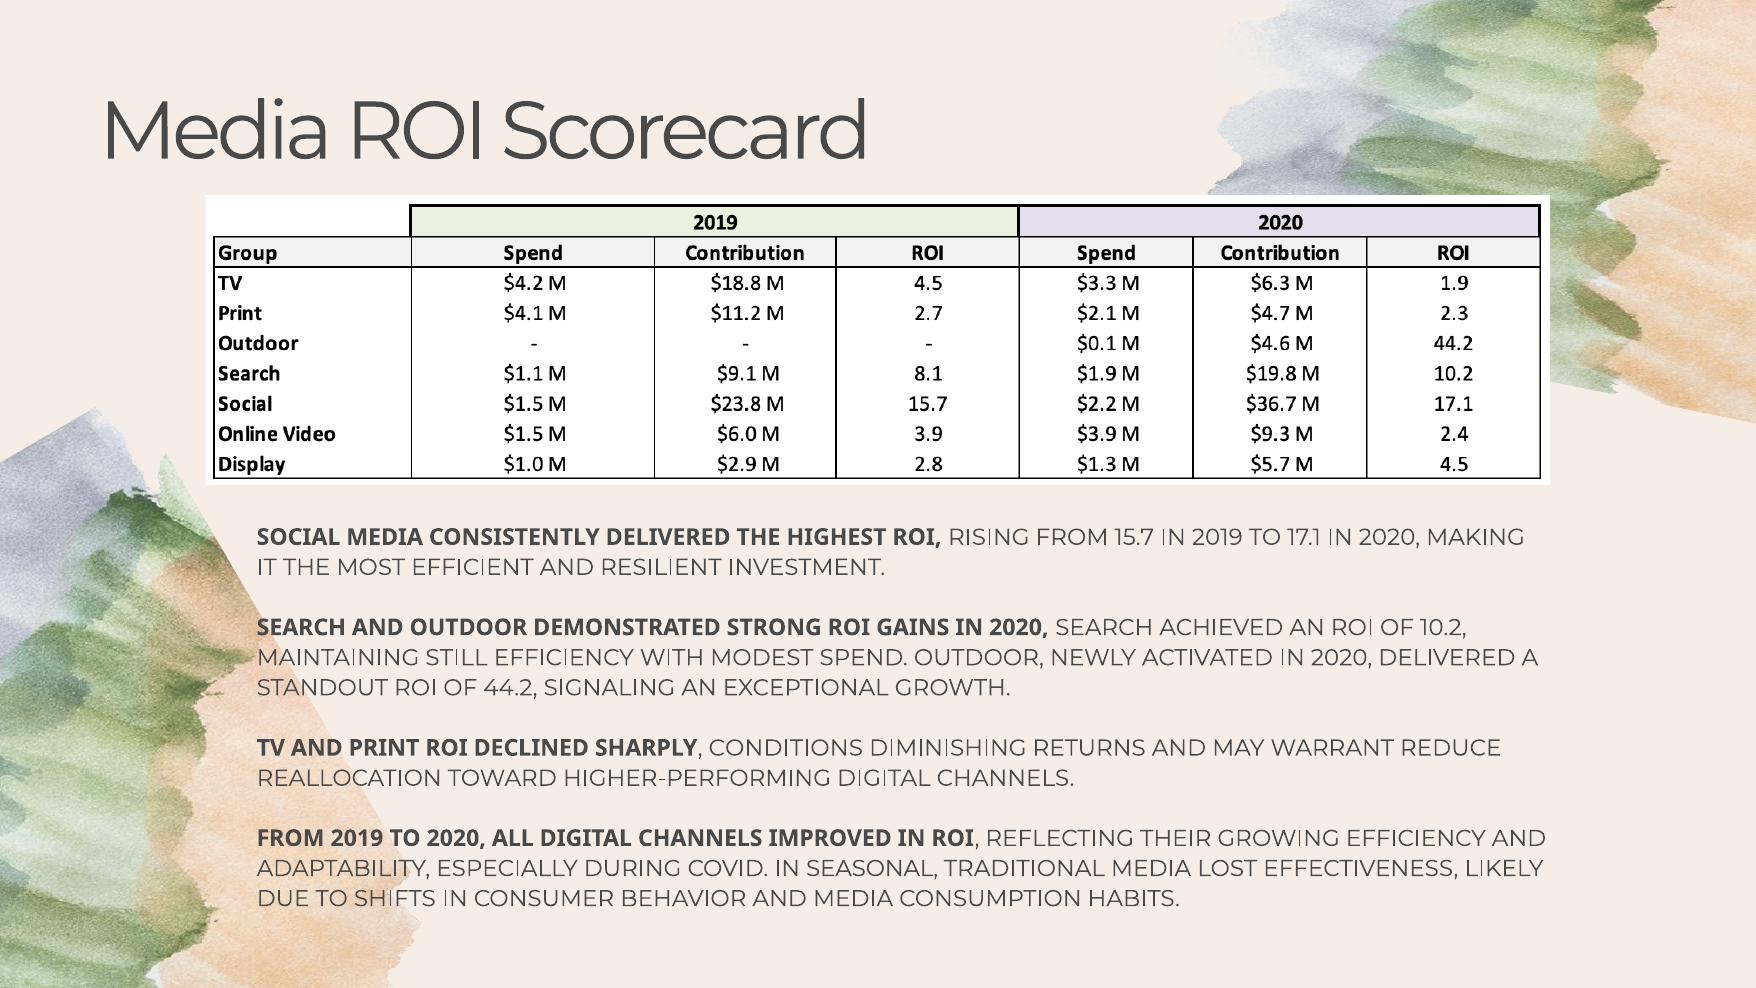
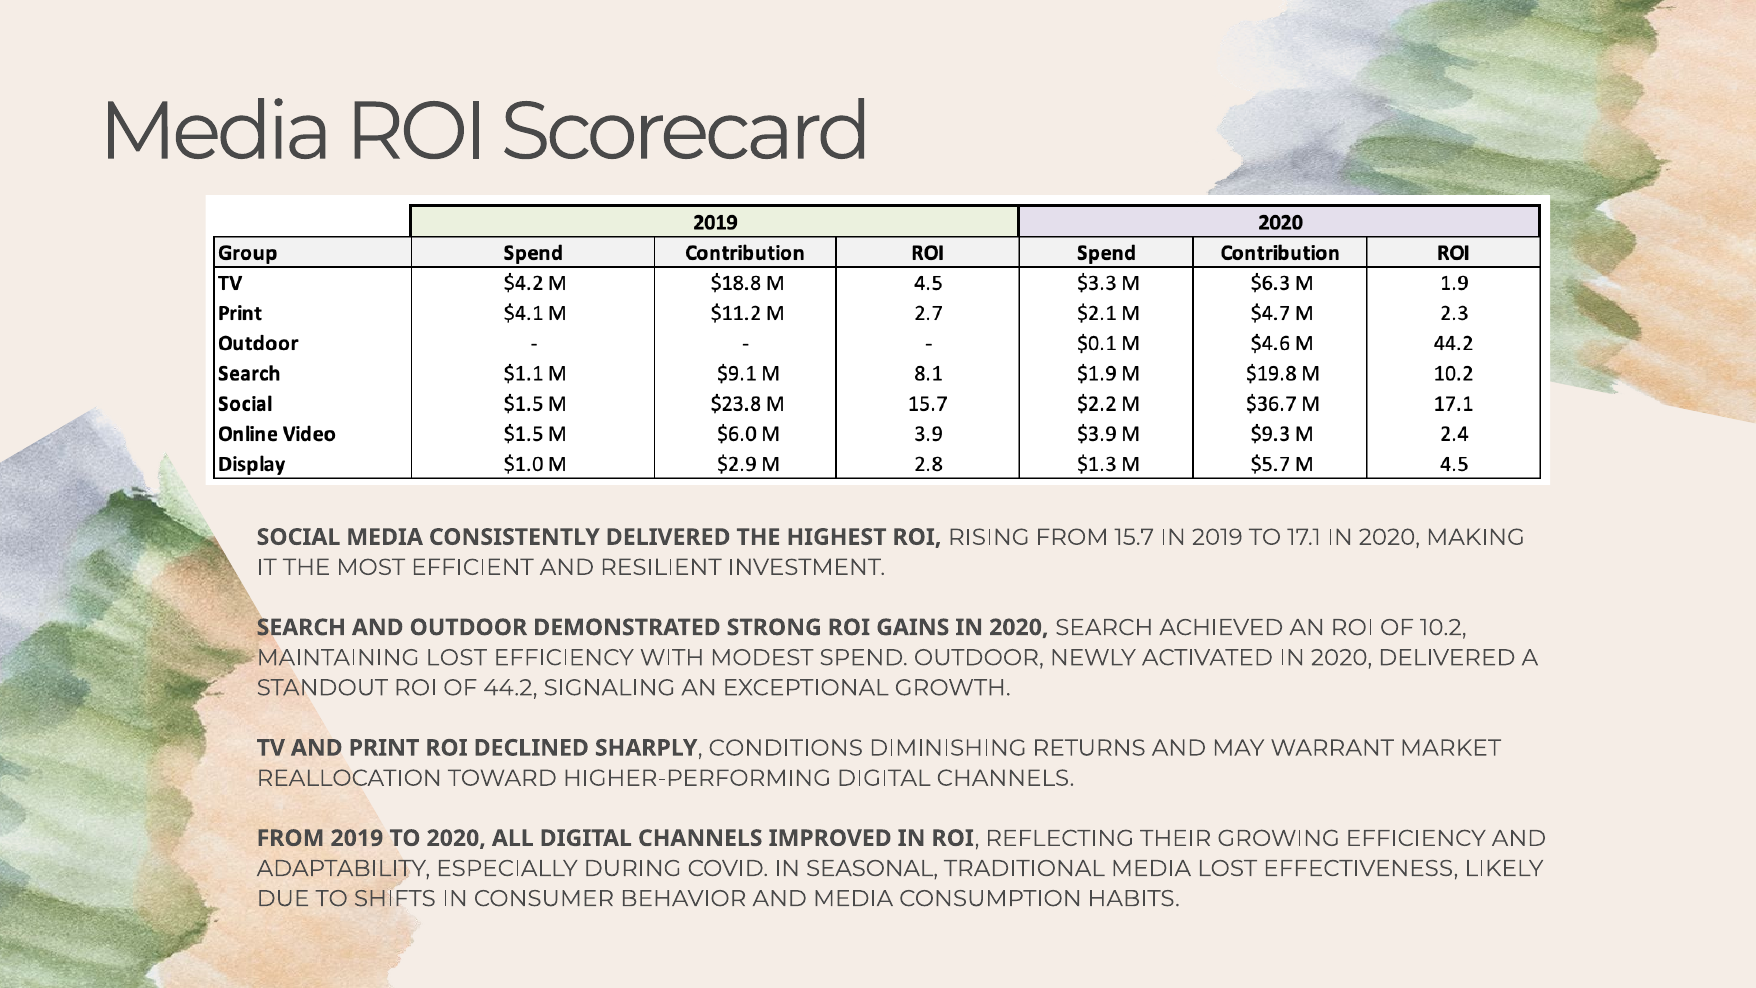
MAINTAINING STILL: STILL -> LOST (456, 657)
REDUCE: REDUCE -> MARKET (1451, 748)
